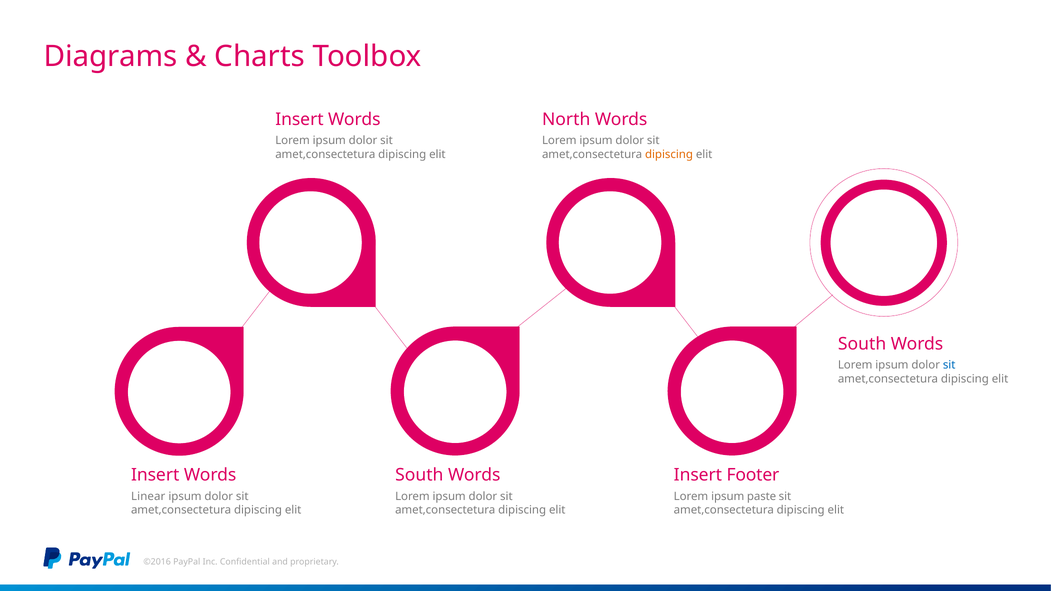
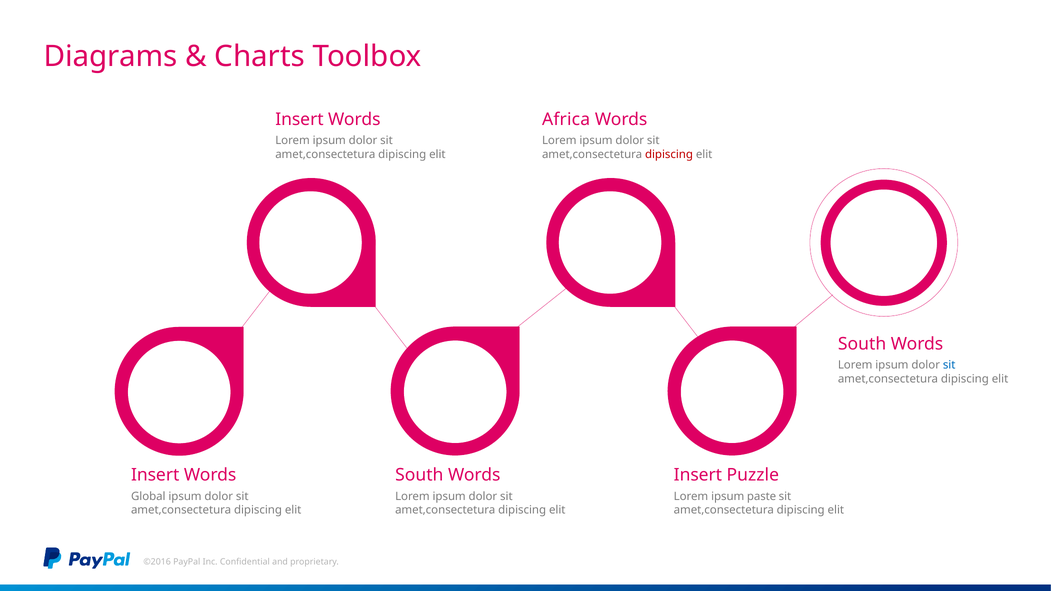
North: North -> Africa (566, 119)
dipiscing colour: orange -> red (669, 154)
Footer: Footer -> Puzzle (753, 475)
Linear: Linear -> Global (148, 496)
